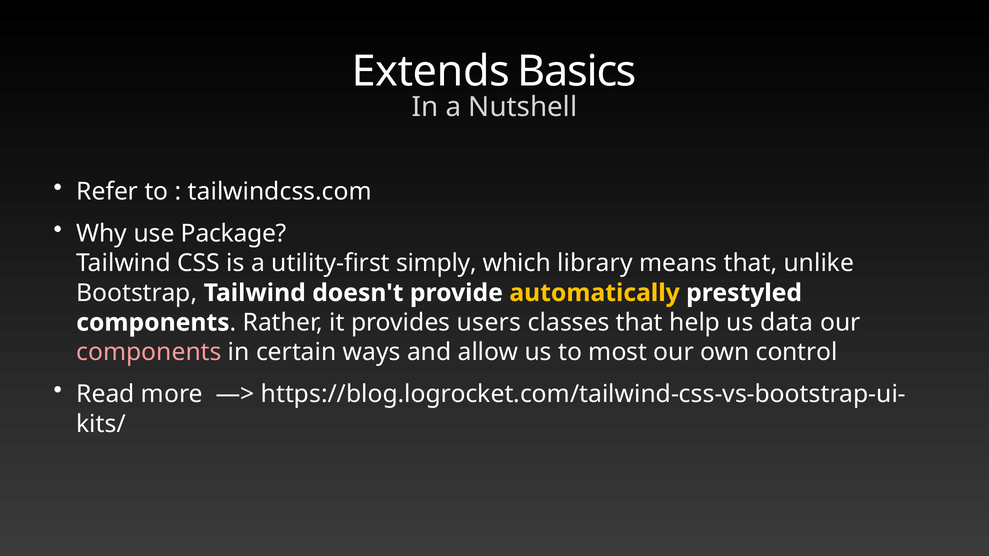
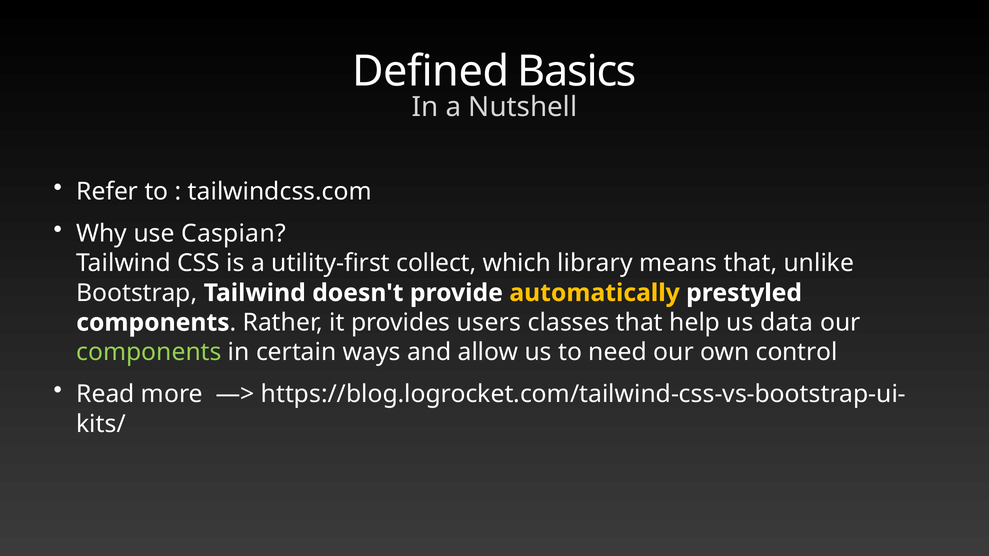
Extends: Extends -> Defined (431, 71)
Package: Package -> Caspian (234, 234)
simply: simply -> collect (436, 263)
components colour: pink -> light green (149, 352)
most: most -> need (618, 352)
